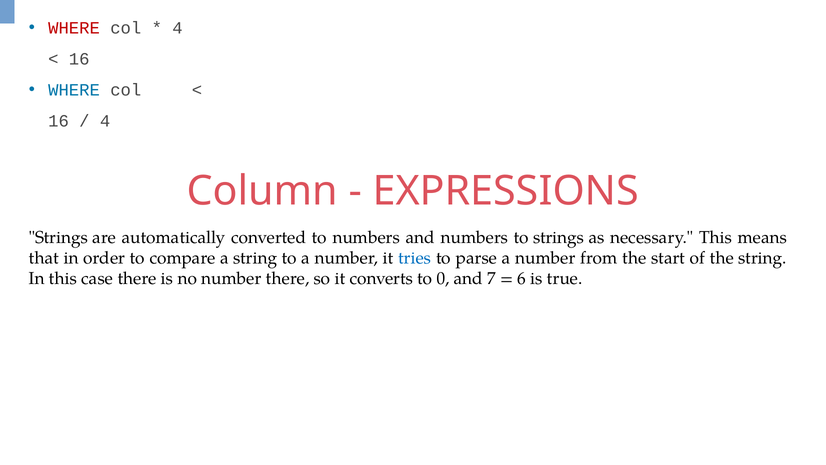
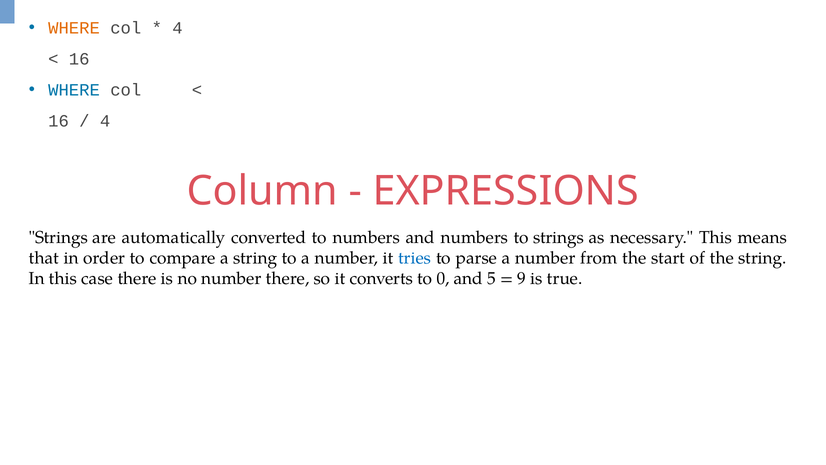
WHERE colour: red -> orange (74, 28)
7: 7 -> 5 (491, 279)
6: 6 -> 9 (522, 279)
